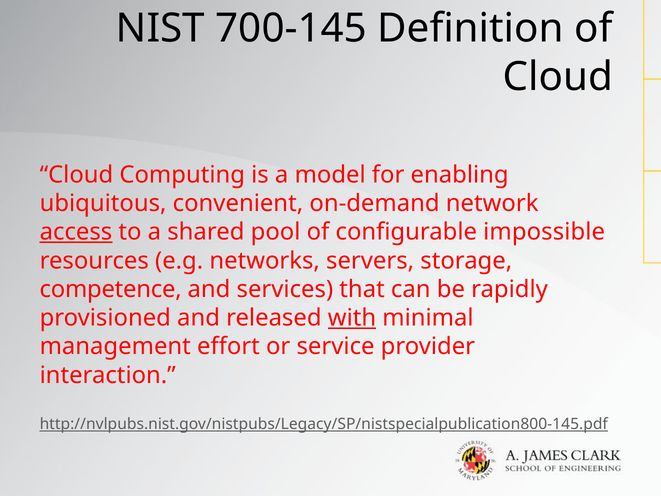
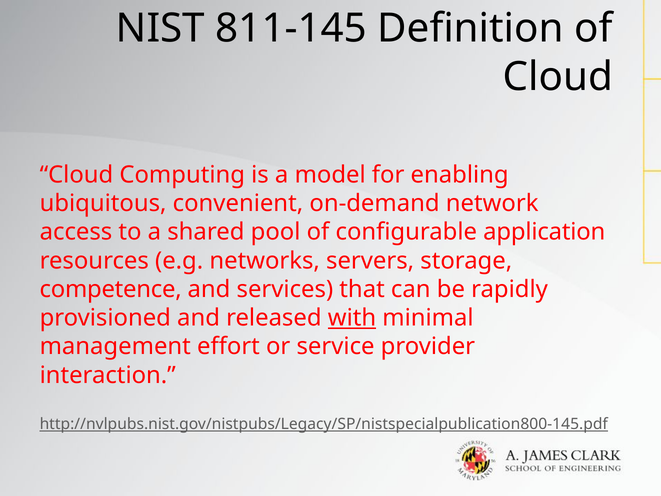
700-145: 700-145 -> 811-145 (291, 29)
access underline: present -> none (76, 232)
impossible: impossible -> application (544, 232)
